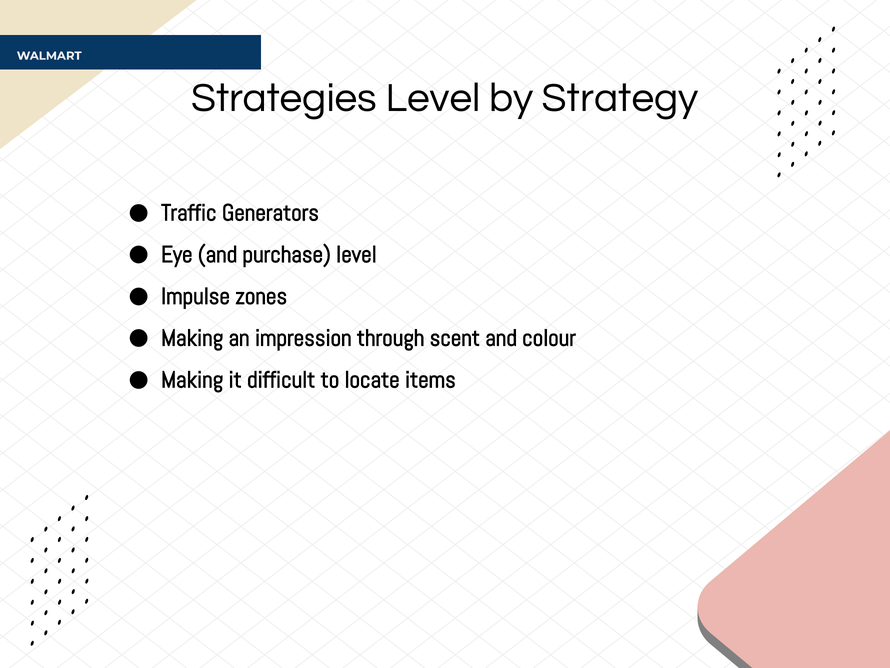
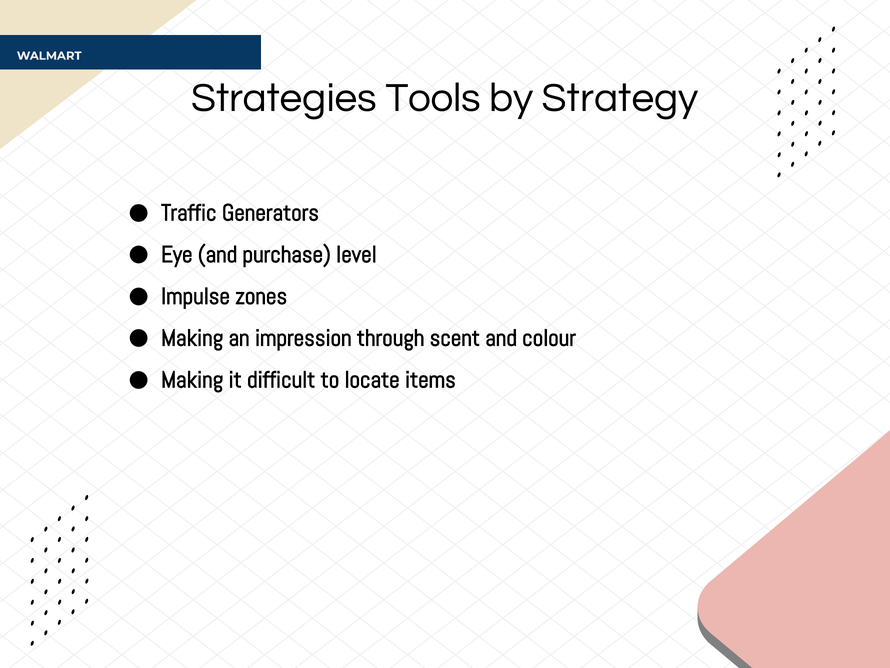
Strategies Level: Level -> Tools (433, 98)
